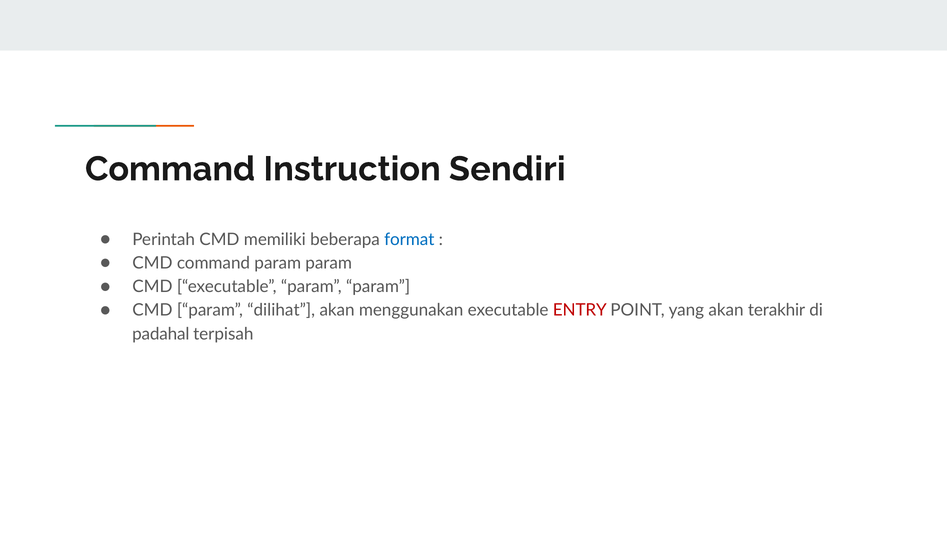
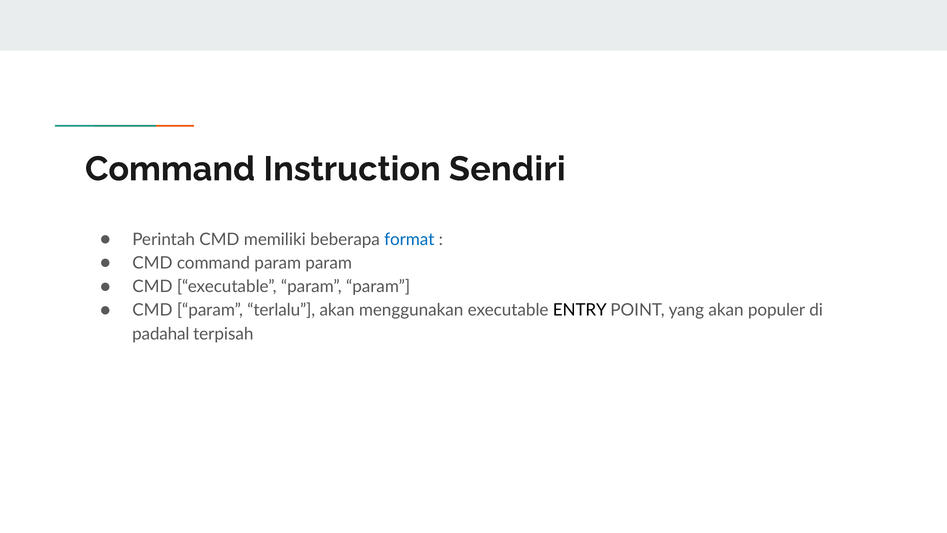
dilihat: dilihat -> terlalu (281, 310)
ENTRY colour: red -> black (580, 310)
terakhir: terakhir -> populer (777, 310)
